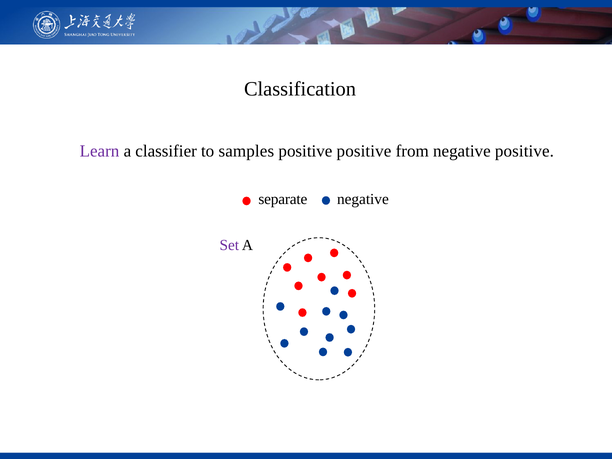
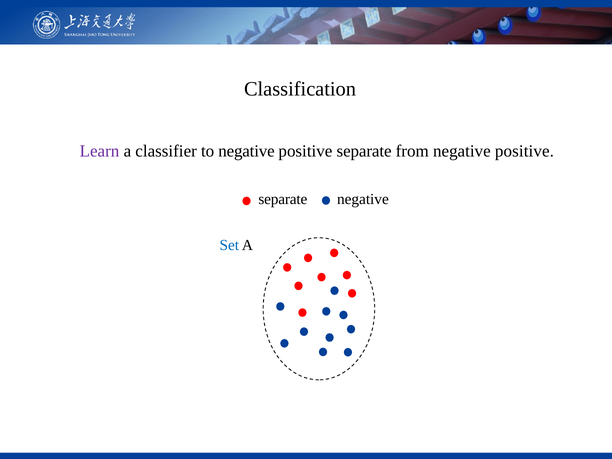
to samples: samples -> negative (246, 151)
positive positive: positive -> separate (364, 151)
Set colour: purple -> blue (229, 245)
